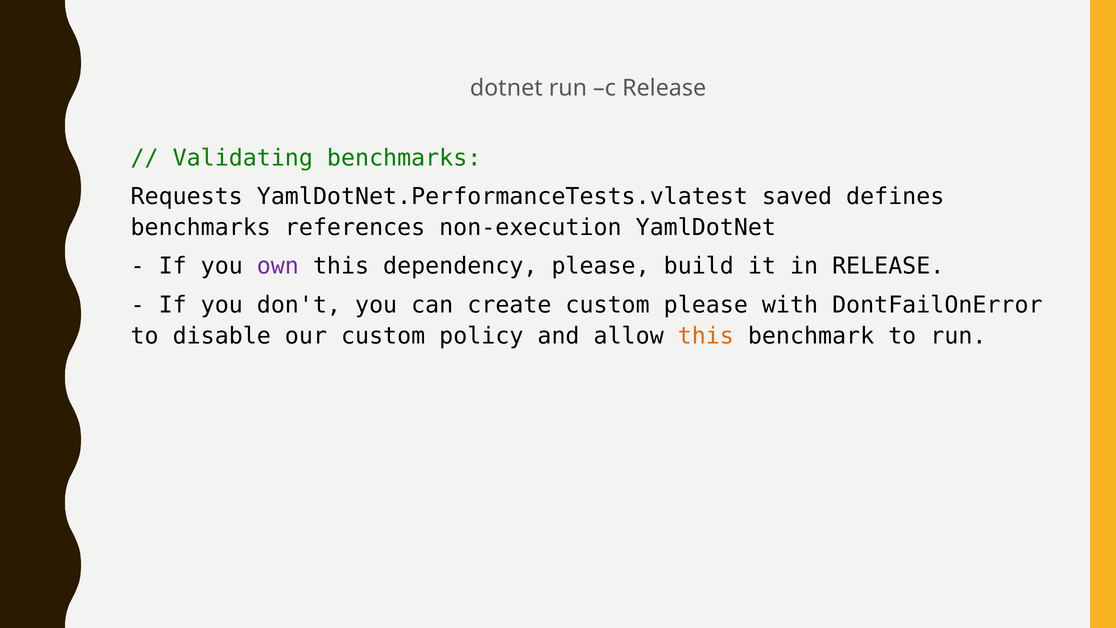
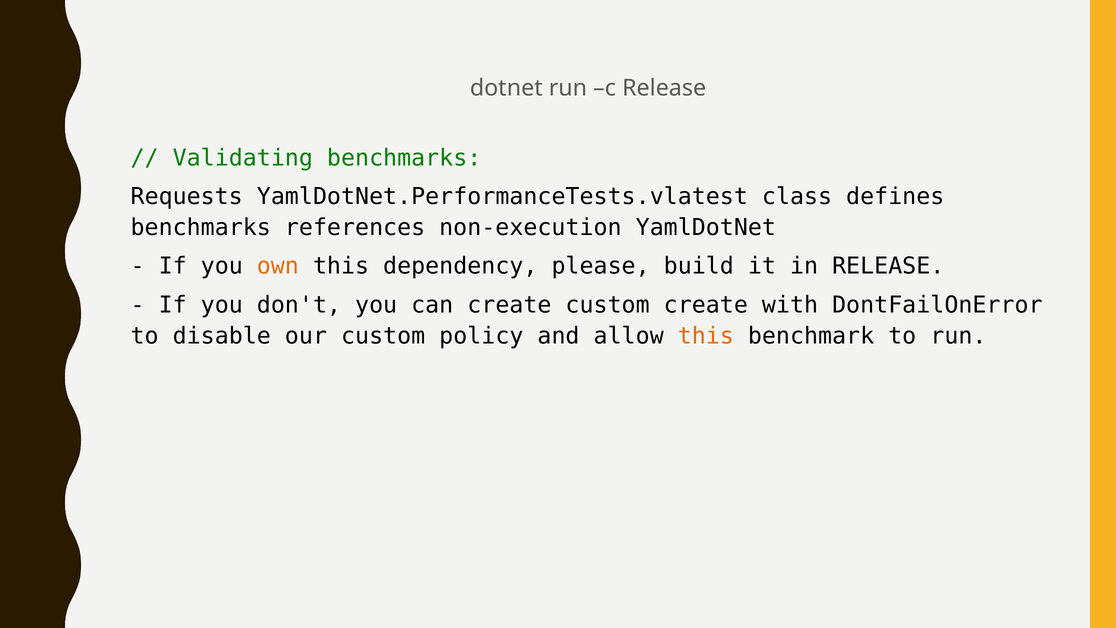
saved: saved -> class (797, 197)
own colour: purple -> orange (278, 266)
custom please: please -> create (706, 305)
